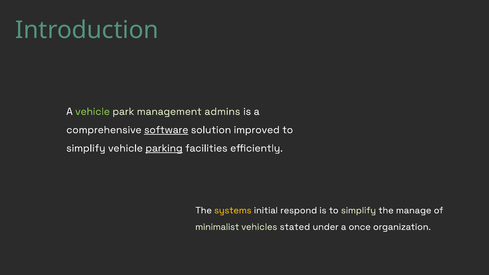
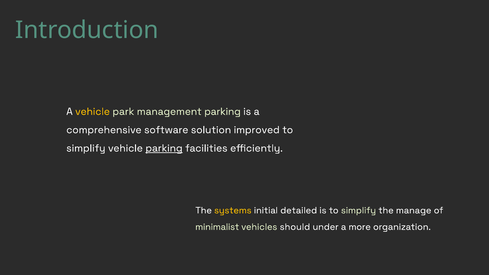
vehicle colour: light green -> yellow (93, 112)
management admins: admins -> parking (222, 112)
software underline: present -> none (166, 130)
respond: respond -> detailed (299, 210)
stated: stated -> should (295, 227)
once: once -> more (360, 227)
